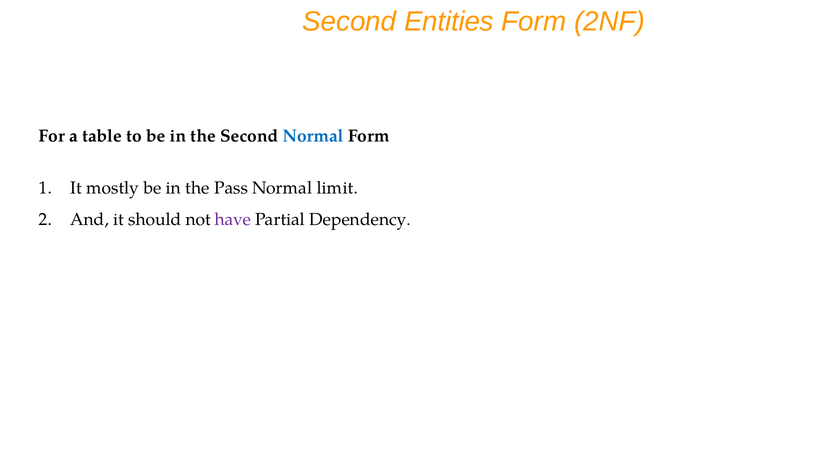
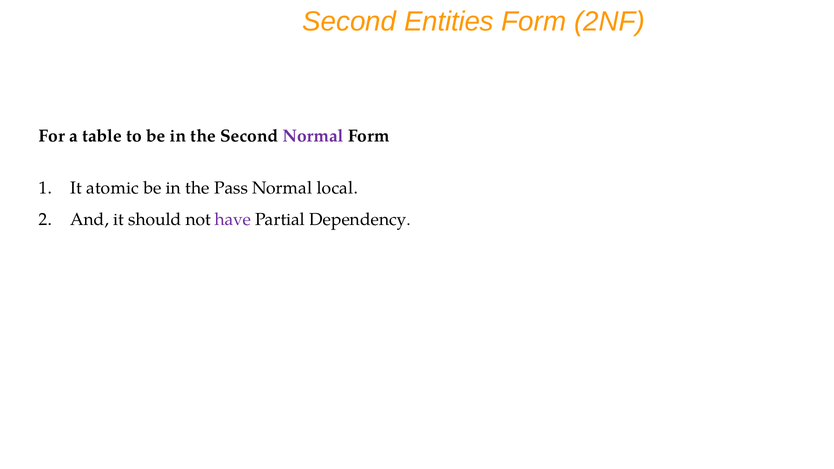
Normal colour: blue -> purple (313, 136)
mostly: mostly -> atomic (113, 188)
limit: limit -> local (337, 188)
